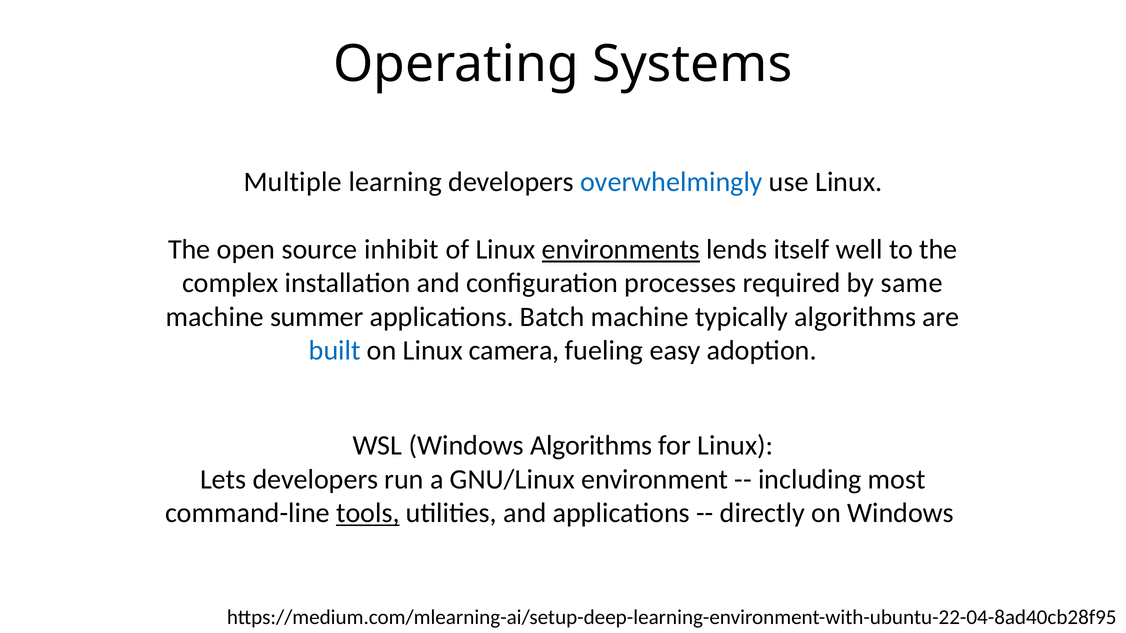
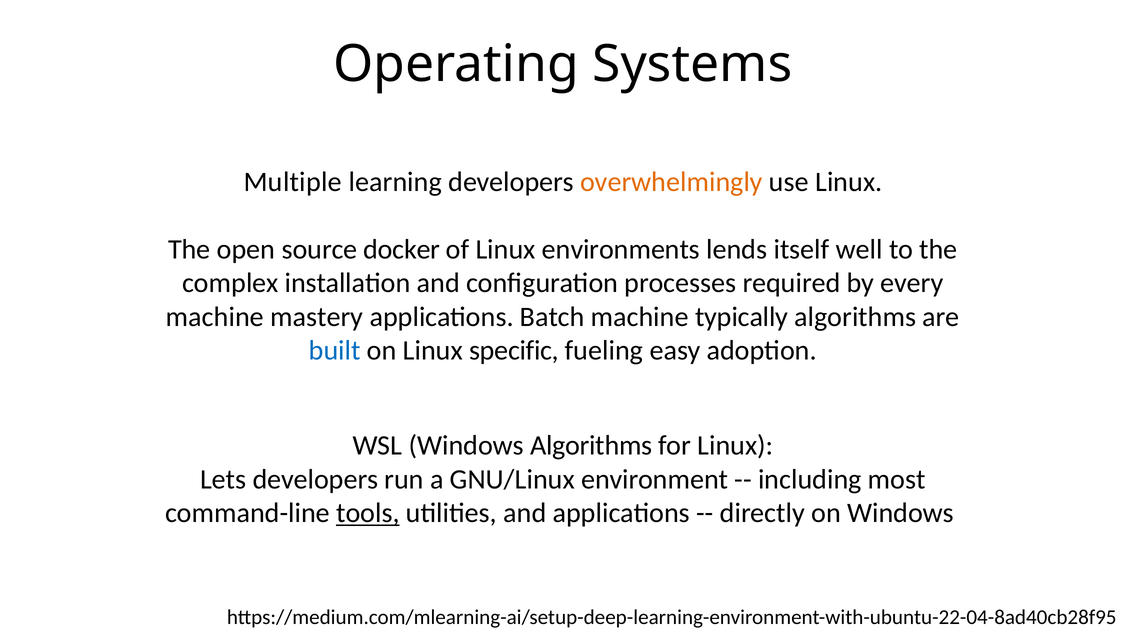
overwhelmingly colour: blue -> orange (671, 182)
inhibit: inhibit -> docker (402, 249)
environments underline: present -> none (621, 249)
same: same -> every (912, 283)
summer: summer -> mastery (317, 317)
camera: camera -> specific (514, 351)
